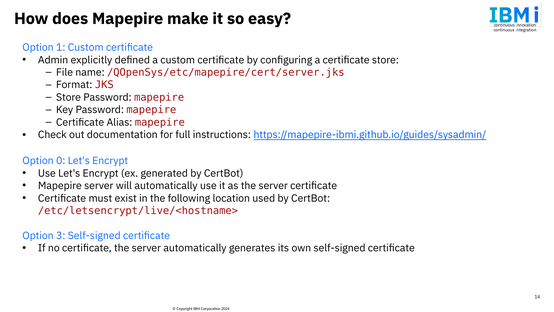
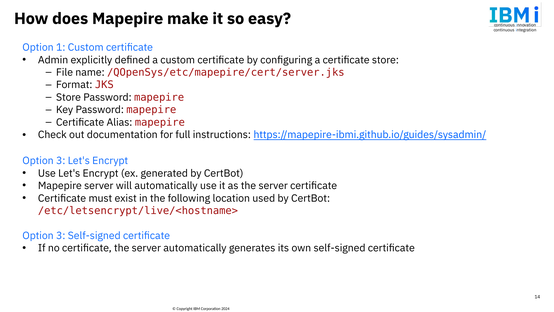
0: 0 -> 3 (61, 161)
